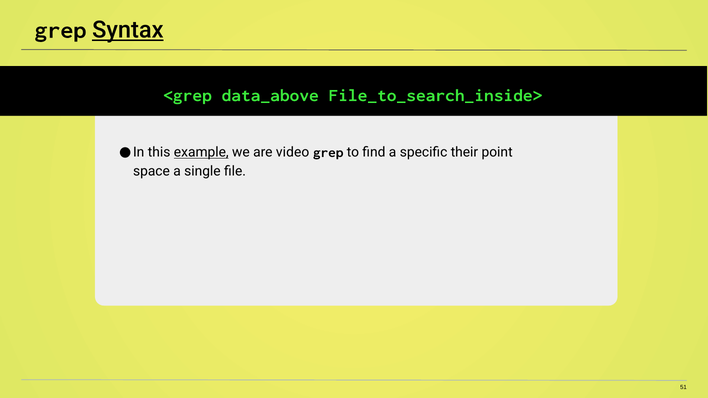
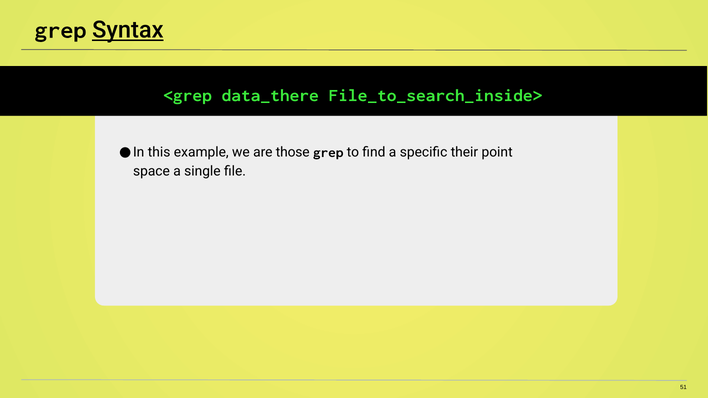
data_above: data_above -> data_there (270, 95)
example underline: present -> none (201, 152)
video: video -> those (293, 152)
